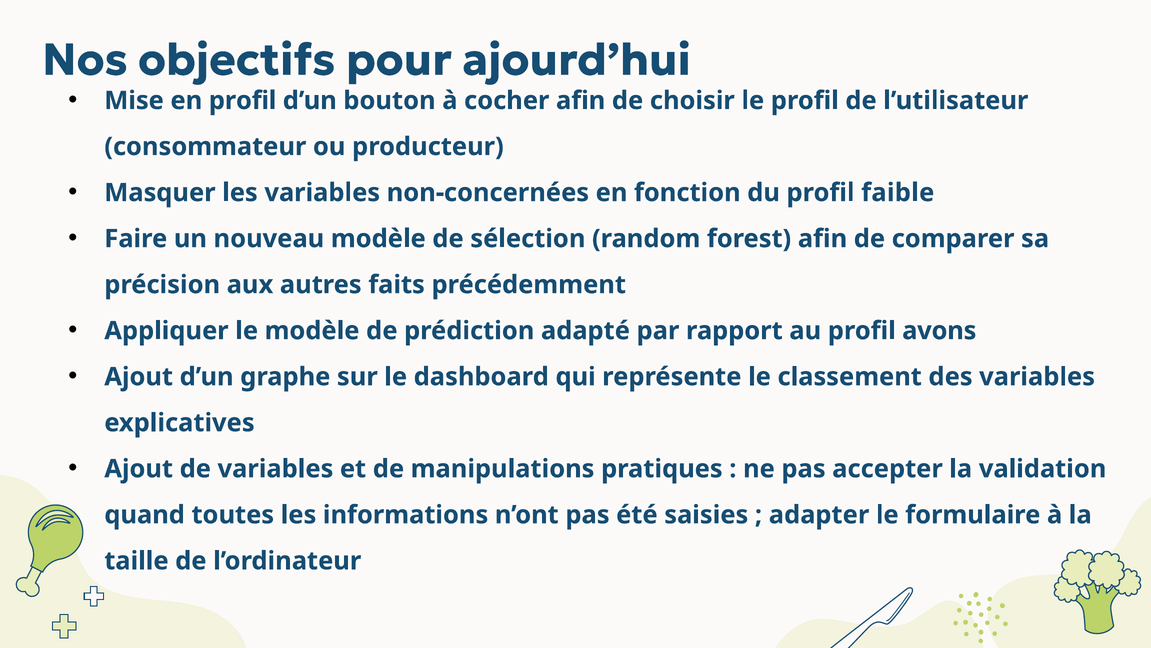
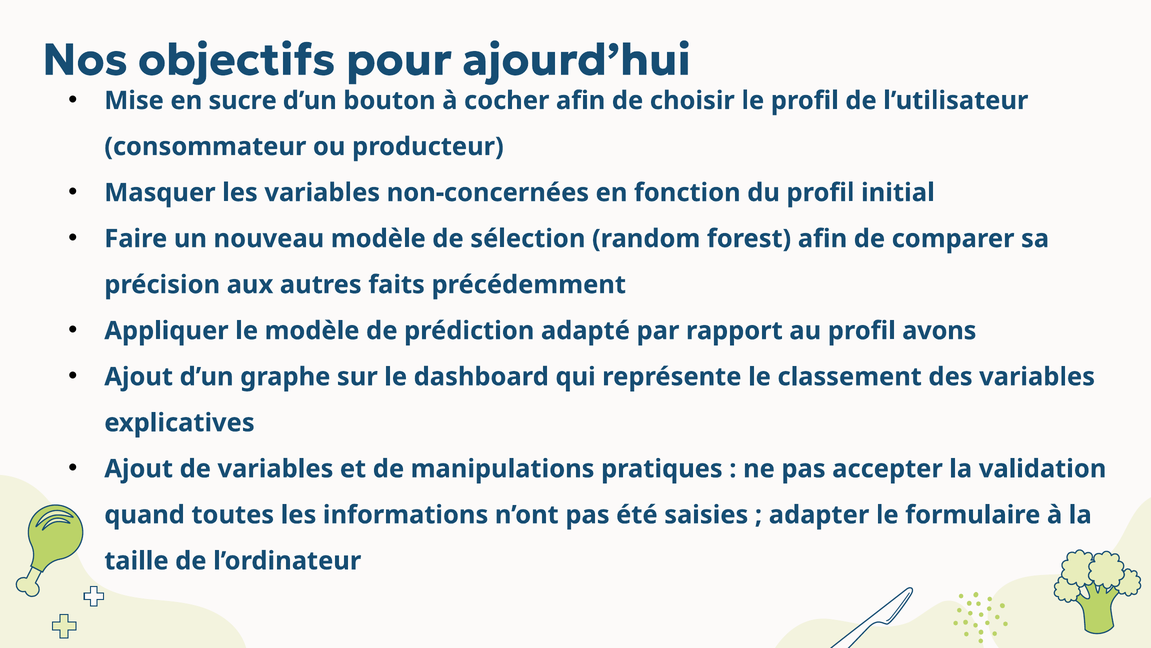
en profil: profil -> sucre (243, 101)
faible: faible -> initial (898, 193)
